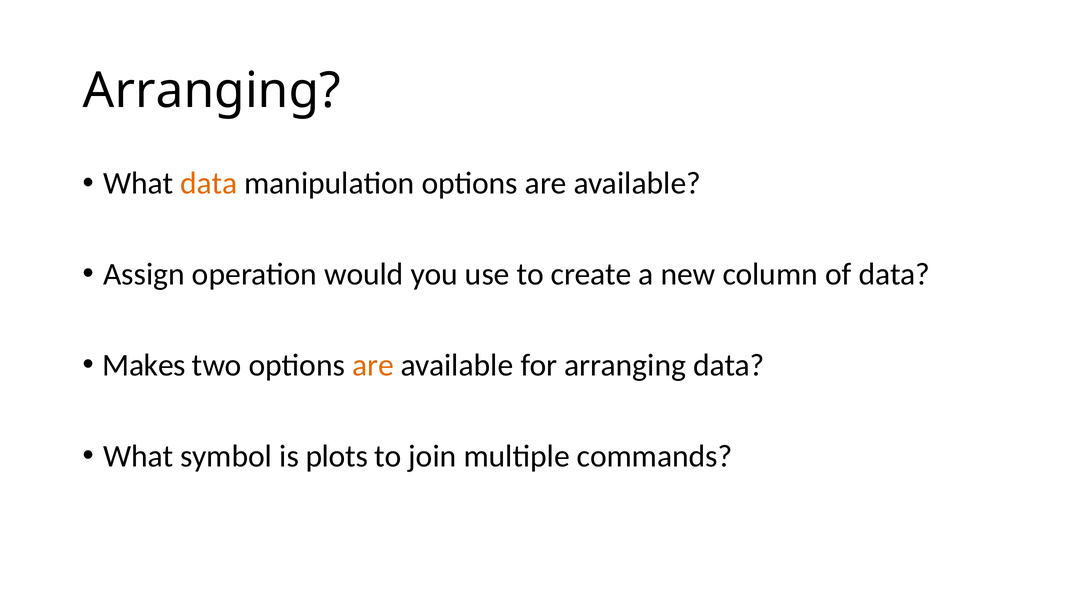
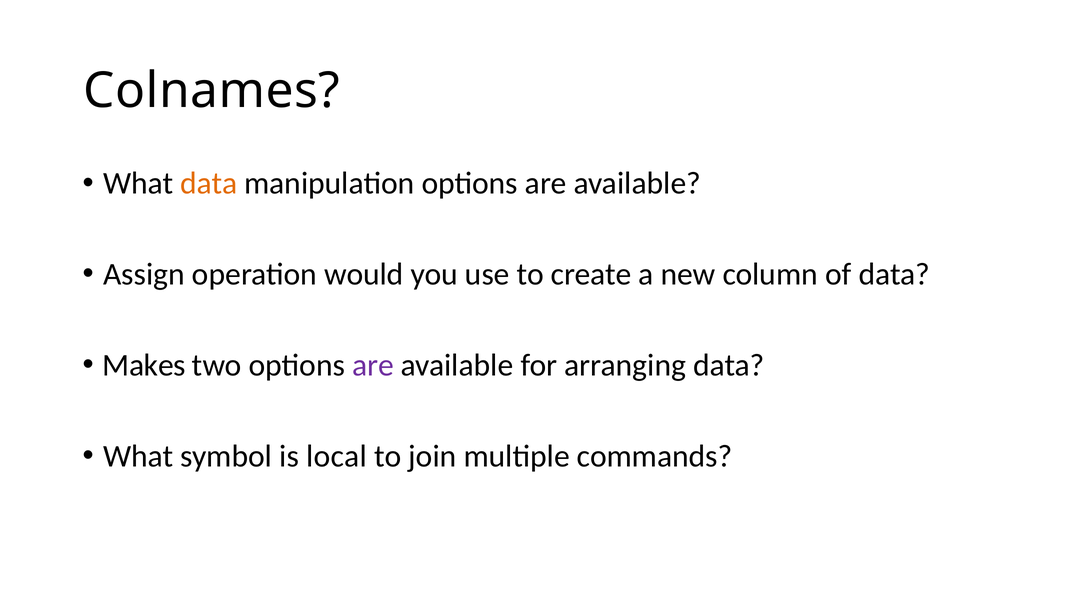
Arranging: Arranging -> Colnames (212, 91)
are colour: orange -> purple (373, 365)
plots: plots -> local (336, 456)
